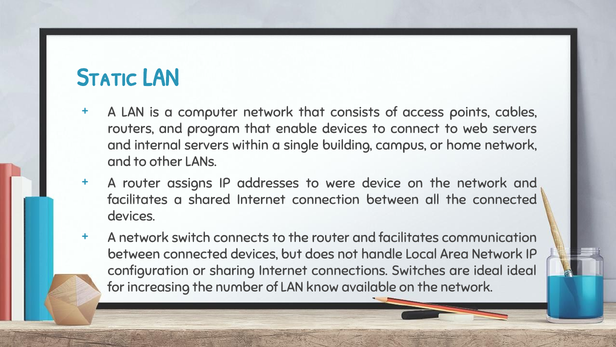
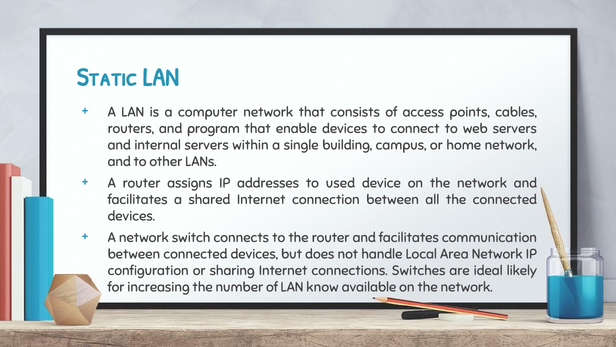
were: were -> used (340, 183)
ideal ideal: ideal -> likely (522, 270)
